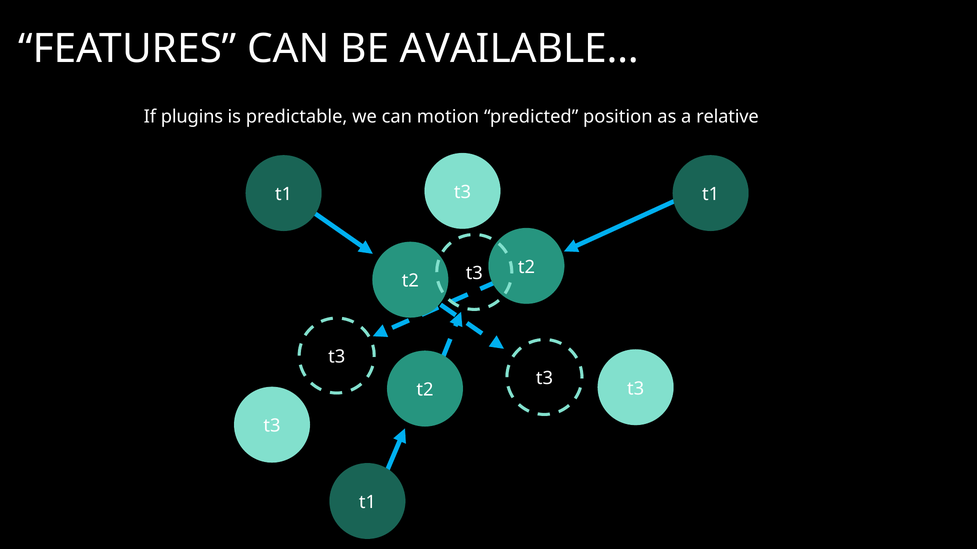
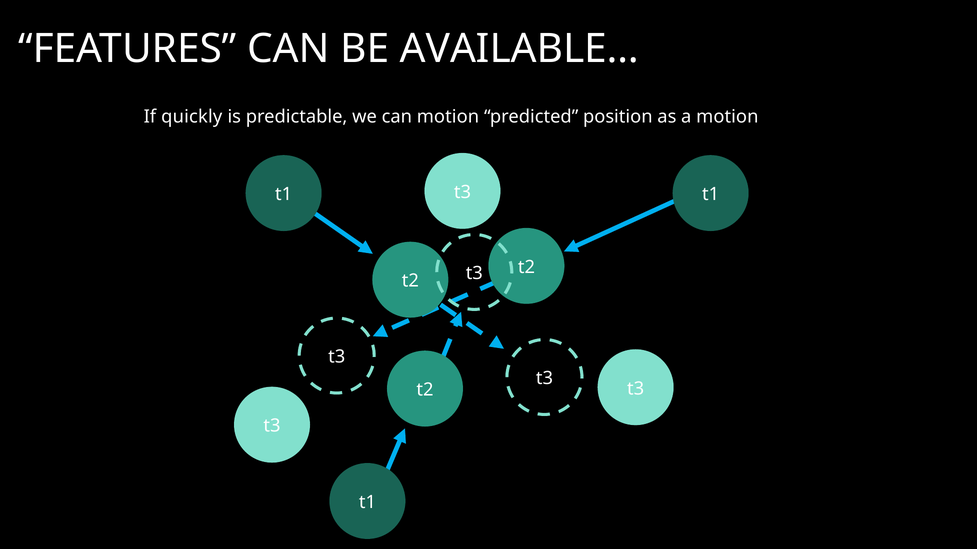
plugins: plugins -> quickly (192, 117)
a relative: relative -> motion (727, 117)
